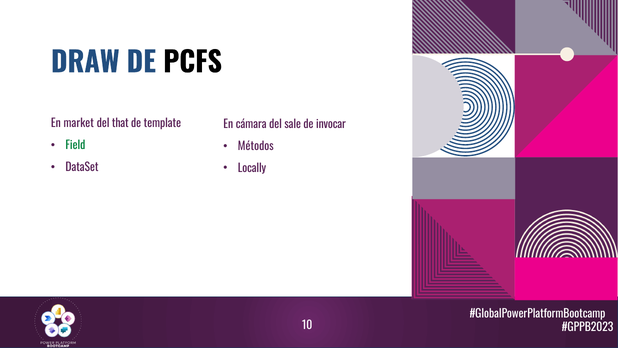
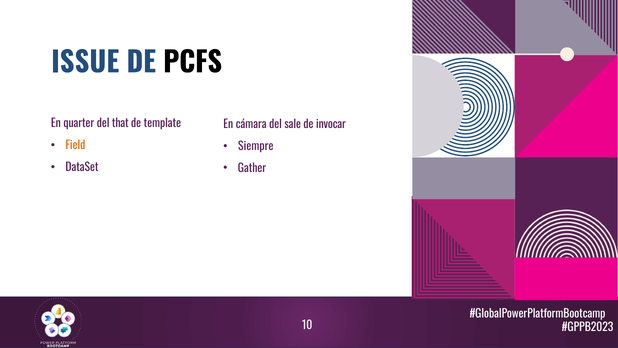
DRAW: DRAW -> ISSUE (85, 63)
market: market -> quarter (79, 123)
Field colour: green -> orange (75, 145)
Métodos: Métodos -> Siempre (256, 146)
Locally: Locally -> Gather (252, 168)
